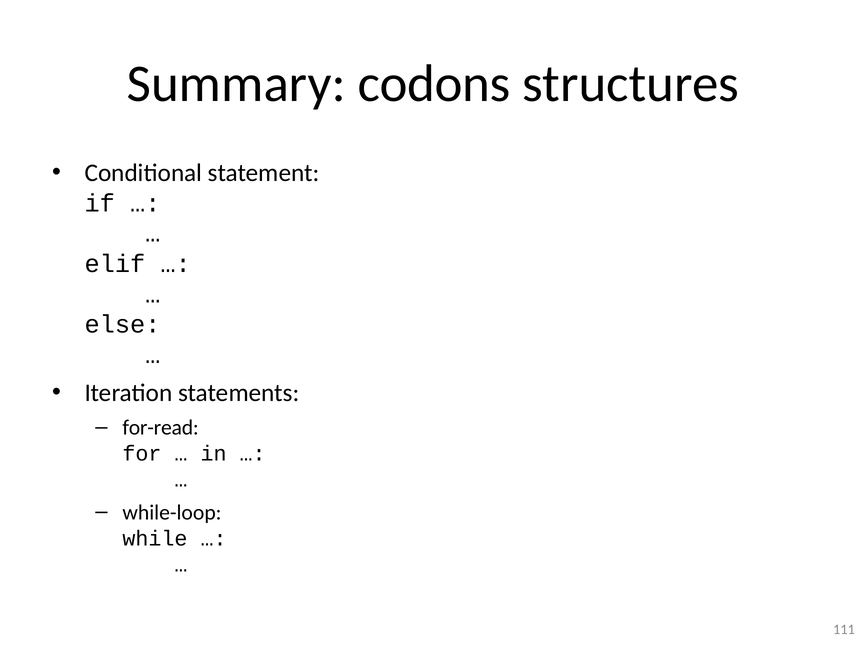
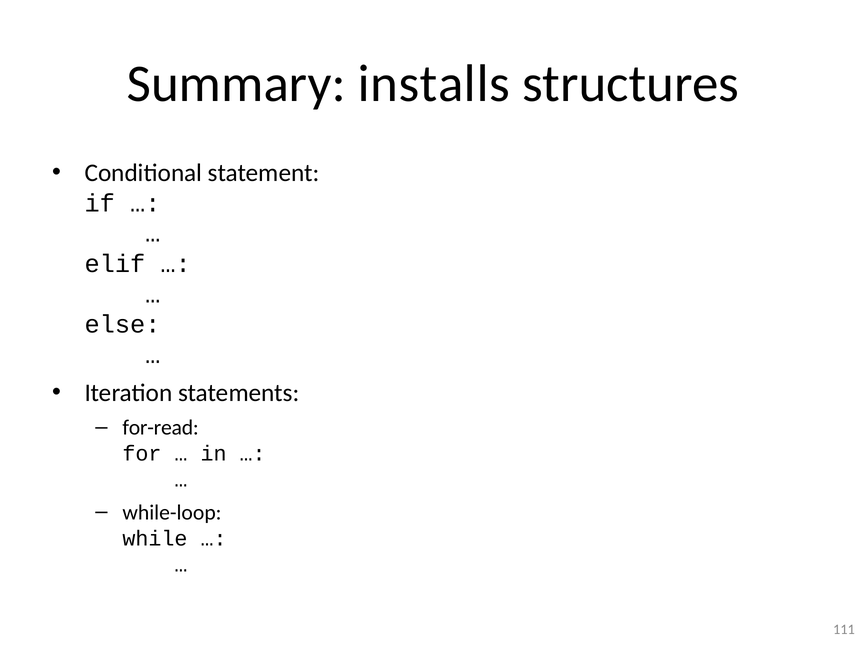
codons: codons -> installs (434, 84)
